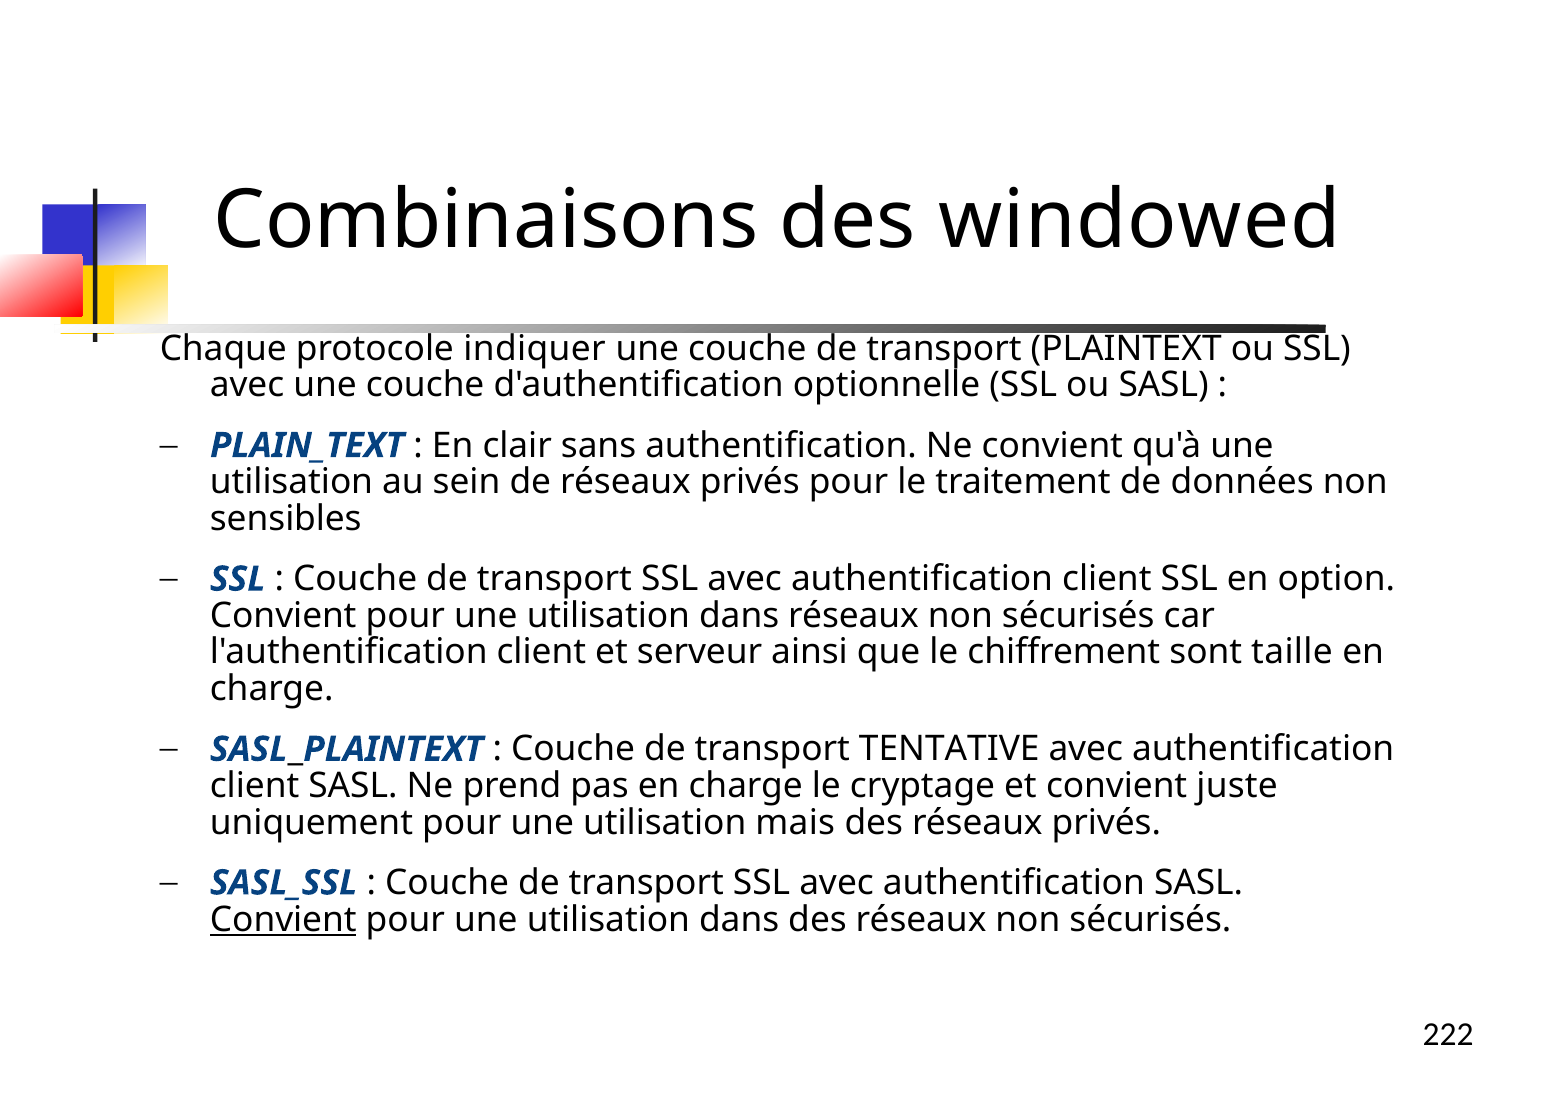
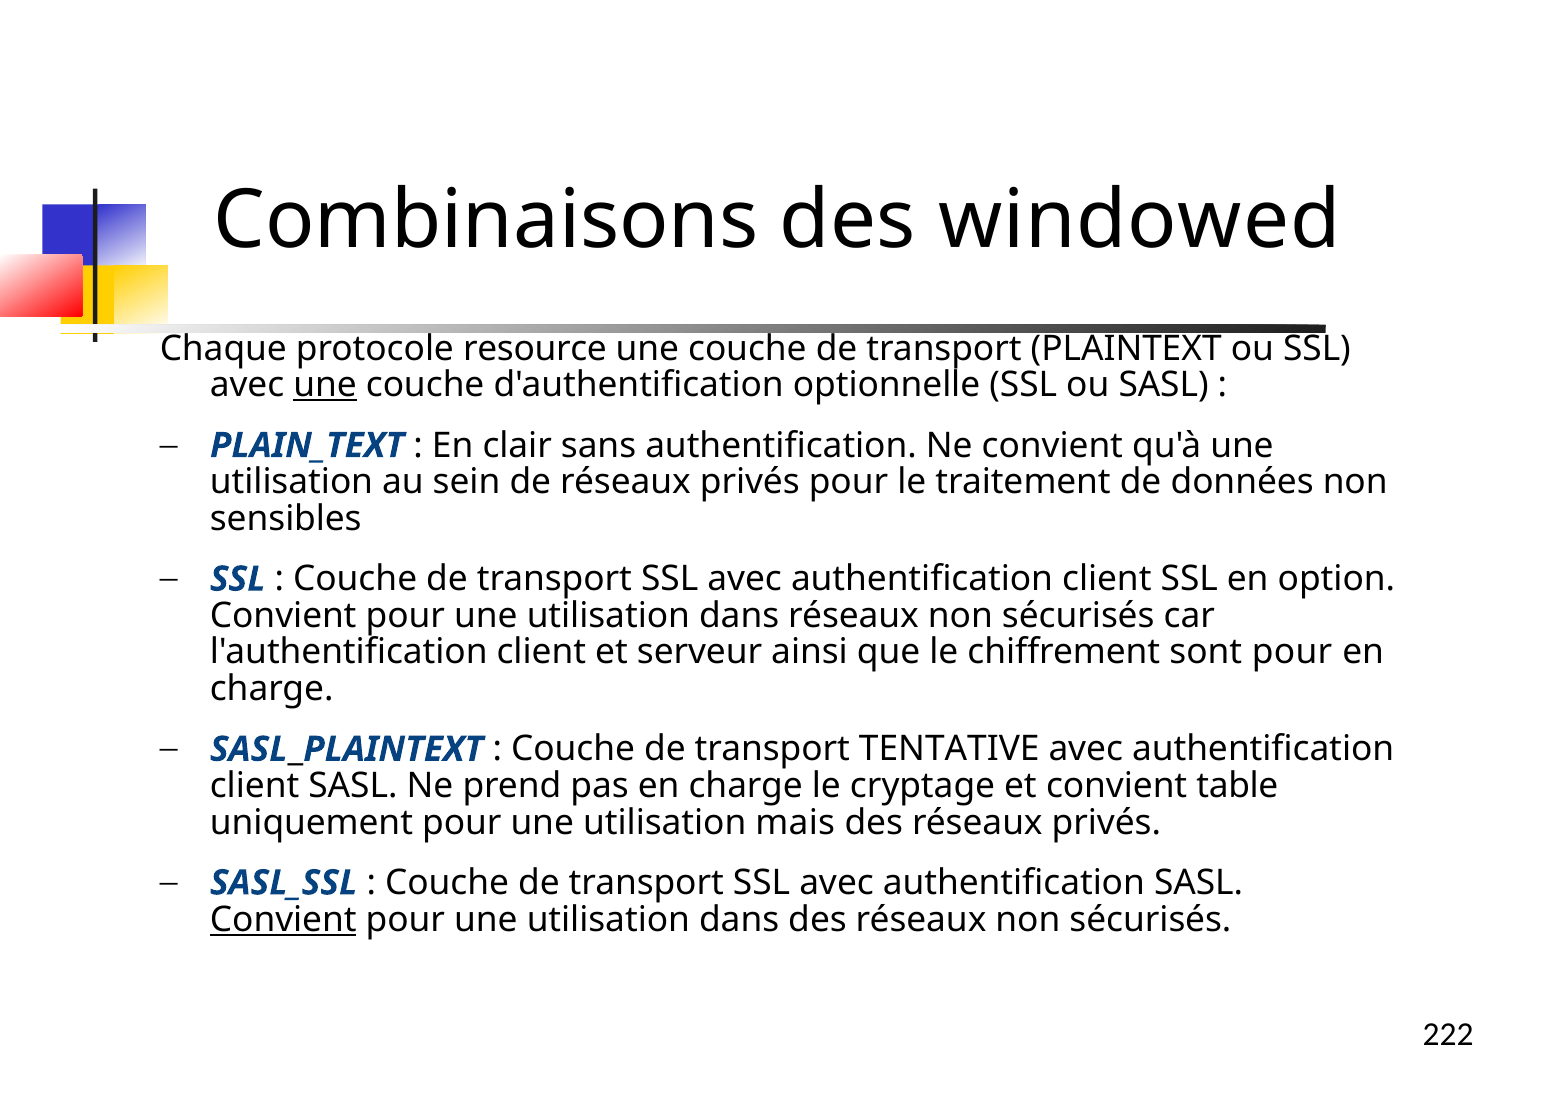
indiquer: indiquer -> resource (535, 349)
une underline: none -> present (325, 385)
sont taille: taille -> pour (1292, 653)
juste: juste -> table (1237, 786)
